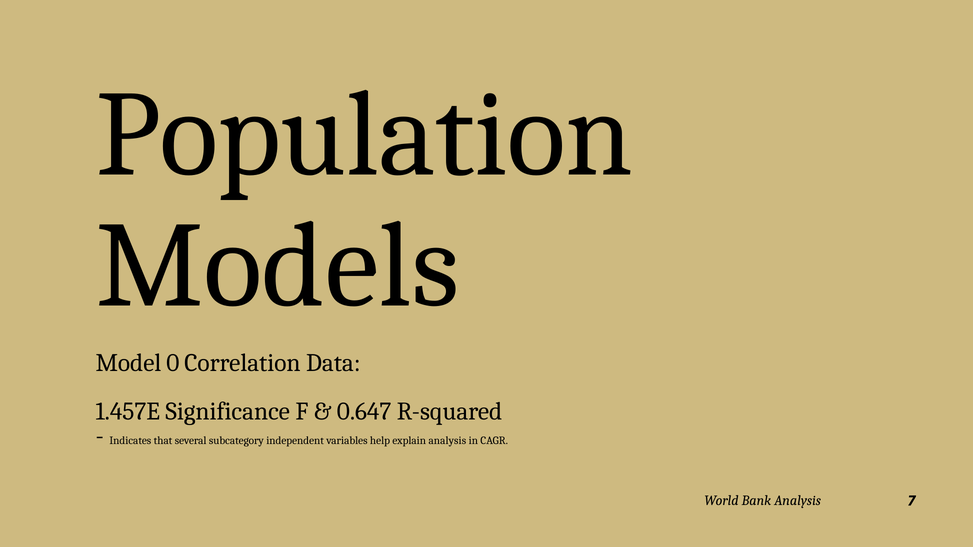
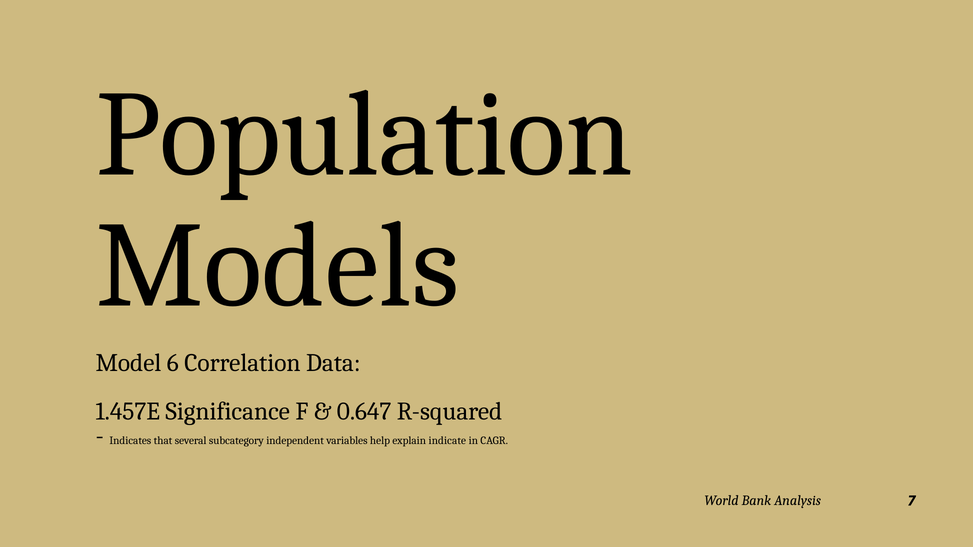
0: 0 -> 6 (173, 363)
explain analysis: analysis -> indicate (447, 441)
